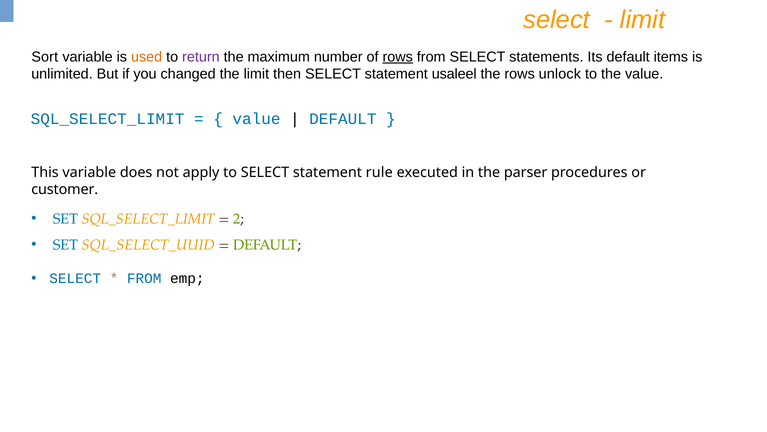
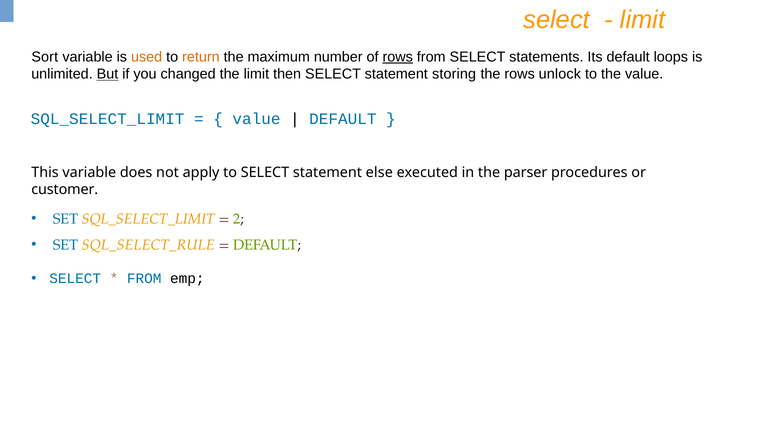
return colour: purple -> orange (201, 57)
items: items -> loops (671, 57)
But underline: none -> present (107, 74)
usaleel: usaleel -> storing (454, 74)
rule: rule -> else (379, 172)
SQL_SELECT_UUID: SQL_SELECT_UUID -> SQL_SELECT_RULE (148, 245)
